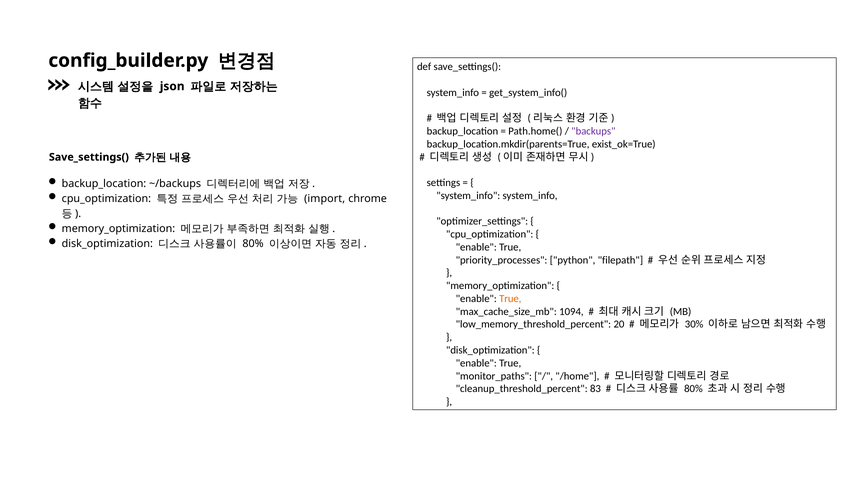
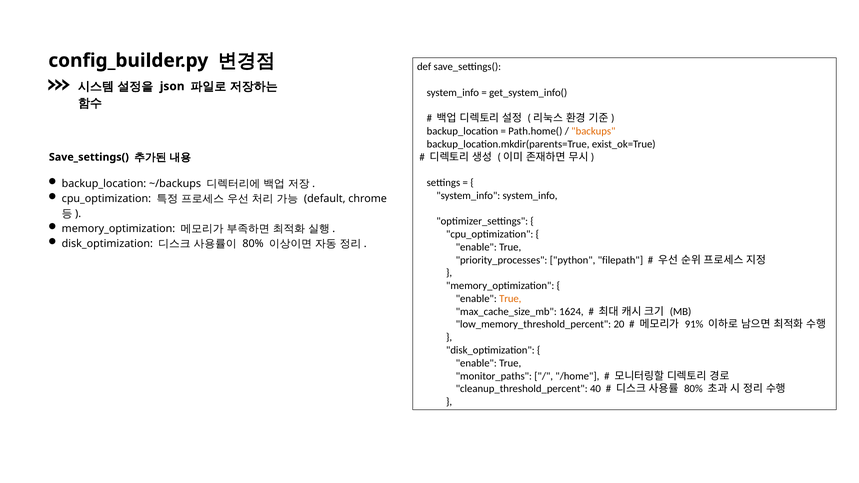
backups colour: purple -> orange (593, 131)
import: import -> default (325, 199)
1094: 1094 -> 1624 (571, 312)
30%: 30% -> 91% (694, 325)
83: 83 -> 40 (595, 389)
